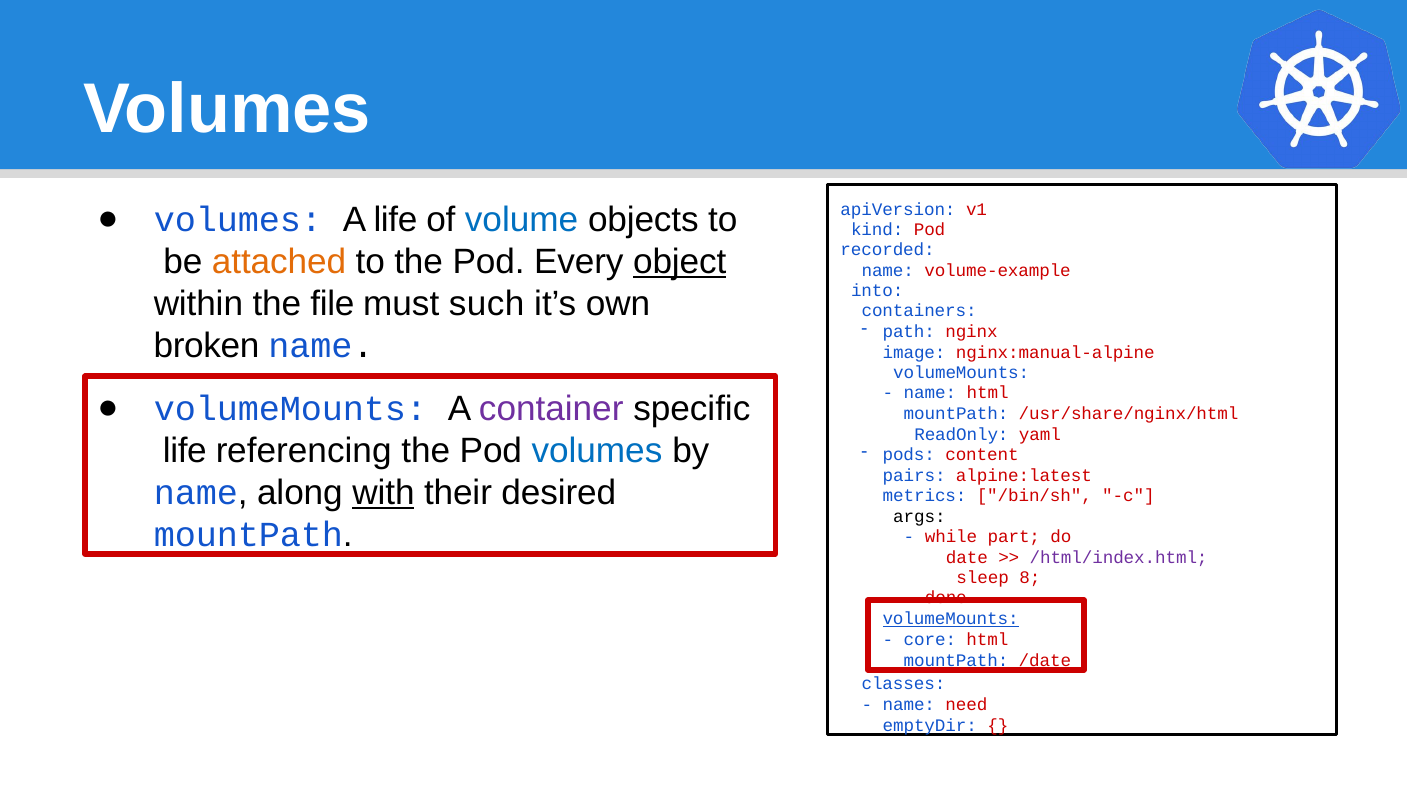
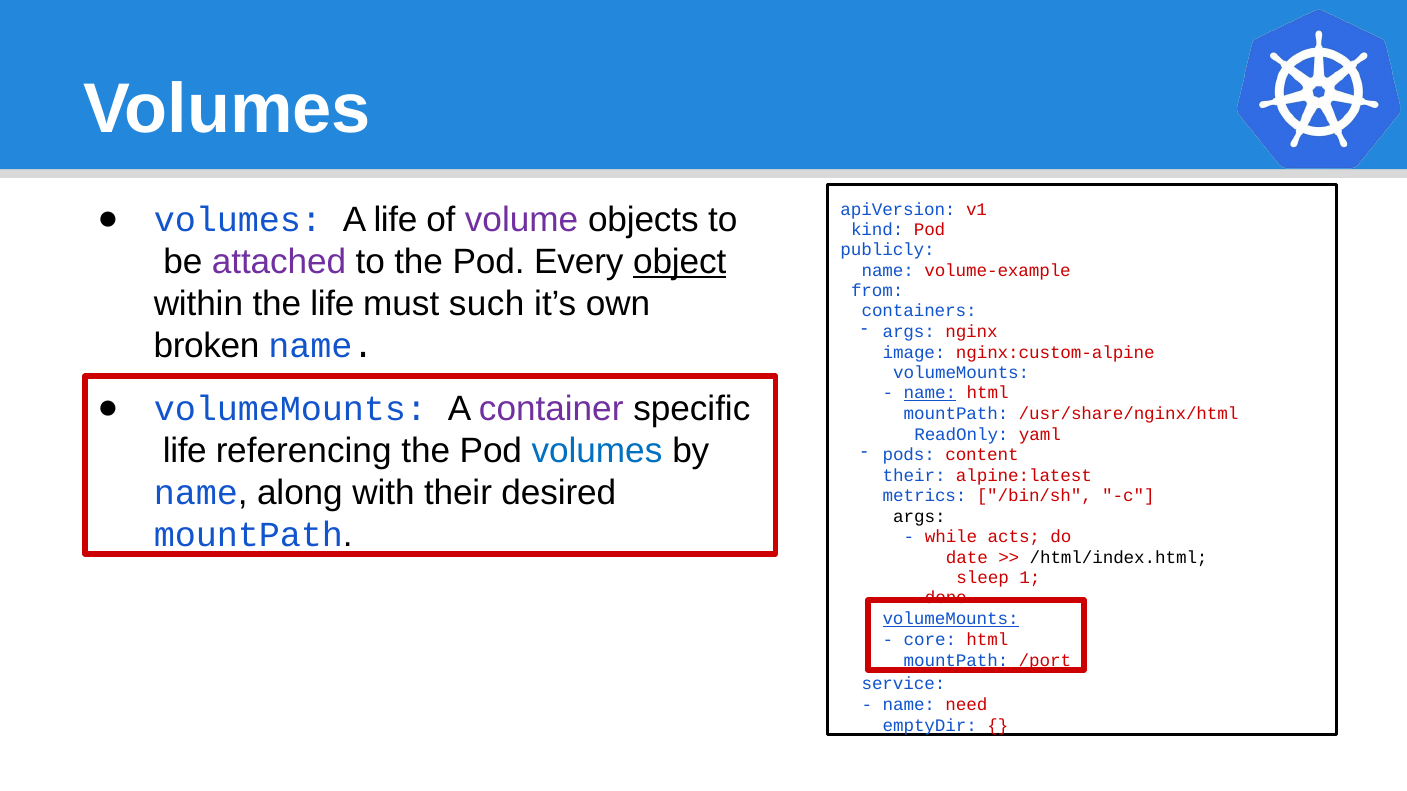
volume colour: blue -> purple (522, 220)
recorded: recorded -> publicly (888, 250)
attached colour: orange -> purple (279, 262)
into: into -> from (877, 291)
the file: file -> life (332, 304)
path: path -> args (909, 331)
nginx:manual-alpine: nginx:manual-alpine -> nginx:custom-alpine (1055, 353)
name underline: none -> present (930, 393)
pairs: pairs -> their (914, 476)
with underline: present -> none (383, 493)
part: part -> acts (1014, 537)
/html/index.html colour: purple -> black (1119, 558)
8: 8 -> 1 (1030, 578)
/date: /date -> /port (1045, 661)
classes: classes -> service (903, 684)
